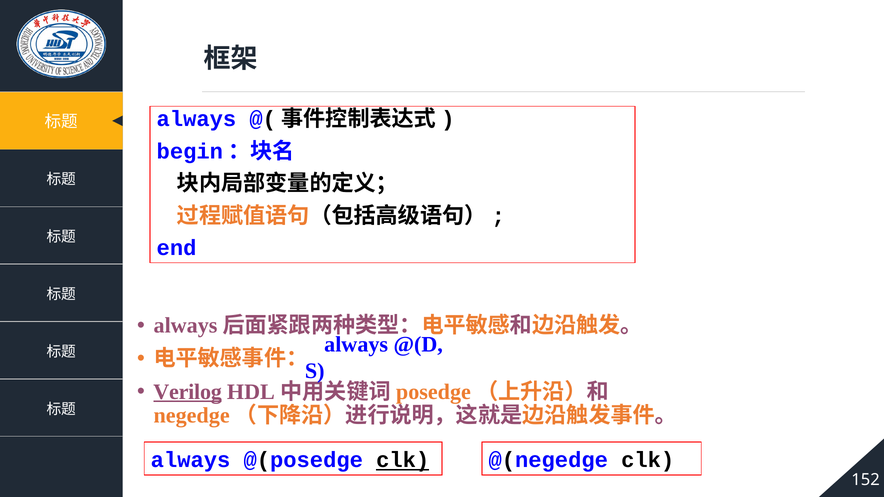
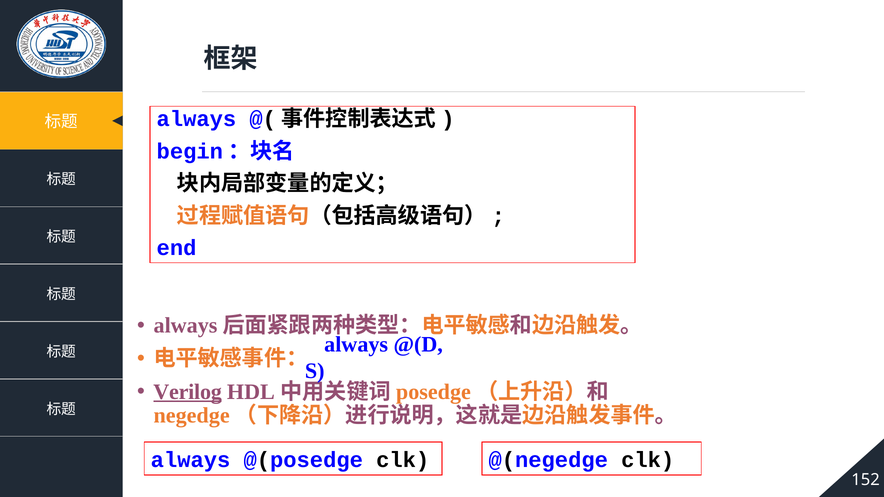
clk underline: present -> none (403, 460)
